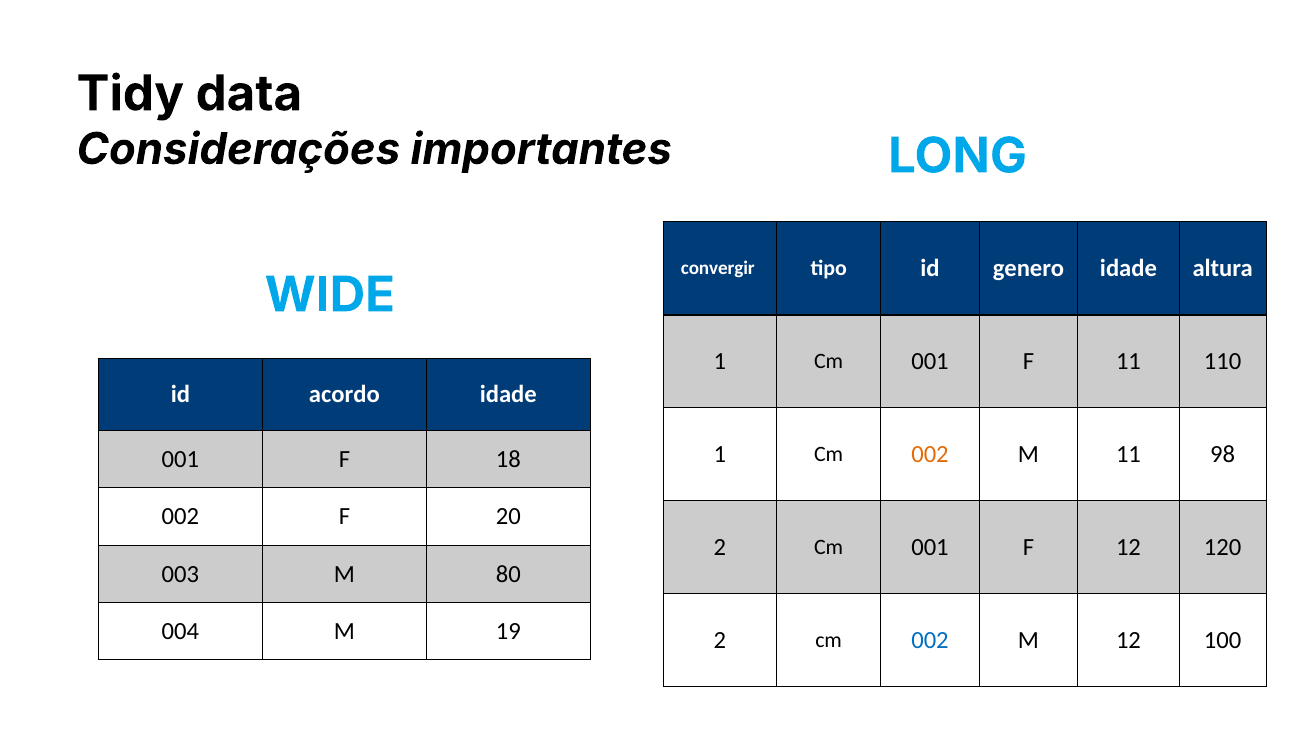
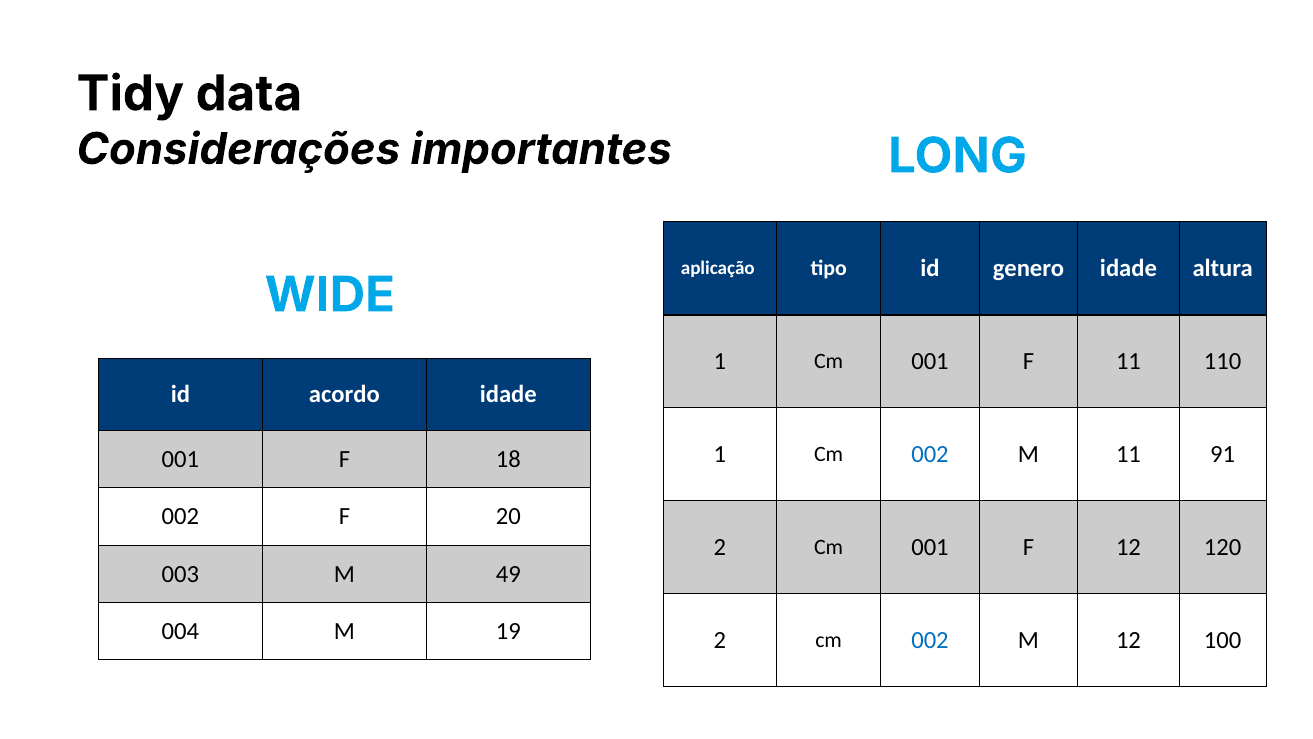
convergir: convergir -> aplicação (718, 268)
002 colour: orange -> blue (930, 454)
98: 98 -> 91 (1223, 454)
80: 80 -> 49 (508, 574)
